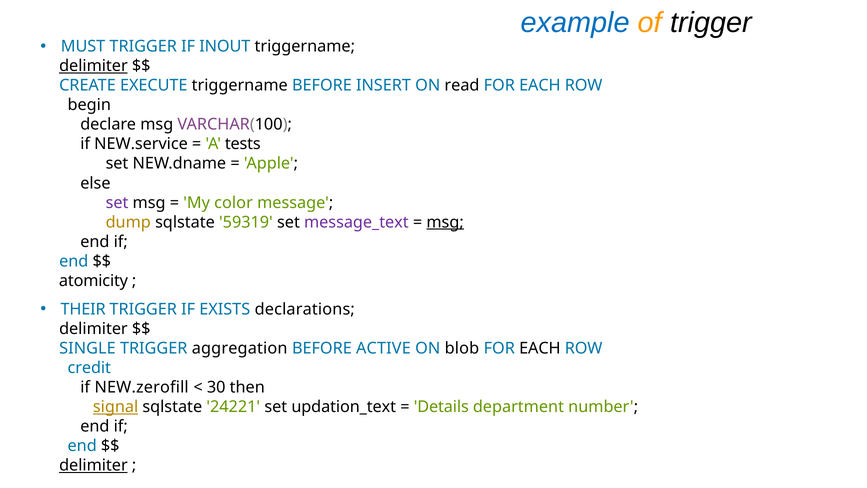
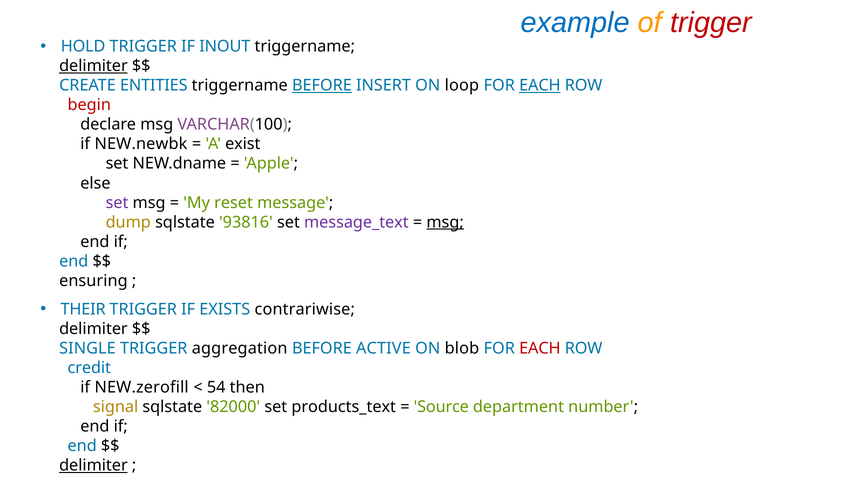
trigger colour: black -> red (711, 23)
MUST: MUST -> HOLD (83, 46)
EXECUTE: EXECUTE -> ENTITIES (154, 85)
BEFORE underline: none -> present (322, 85)
read: read -> loop (462, 85)
EACH underline: none -> present (540, 85)
begin colour: black -> red (89, 105)
NEW.service: NEW.service -> NEW.newbk (141, 144)
tests: tests -> exist (243, 144)
color: color -> reset (234, 203)
59319: 59319 -> 93816 (246, 222)
atomicity: atomicity -> ensuring (93, 281)
declarations: declarations -> contrariwise (305, 309)
EACH colour: black -> red (540, 348)
30: 30 -> 54 (216, 387)
signal underline: present -> none (116, 407)
24221: 24221 -> 82000 (233, 407)
updation_text: updation_text -> products_text (344, 407)
Details: Details -> Source (441, 407)
